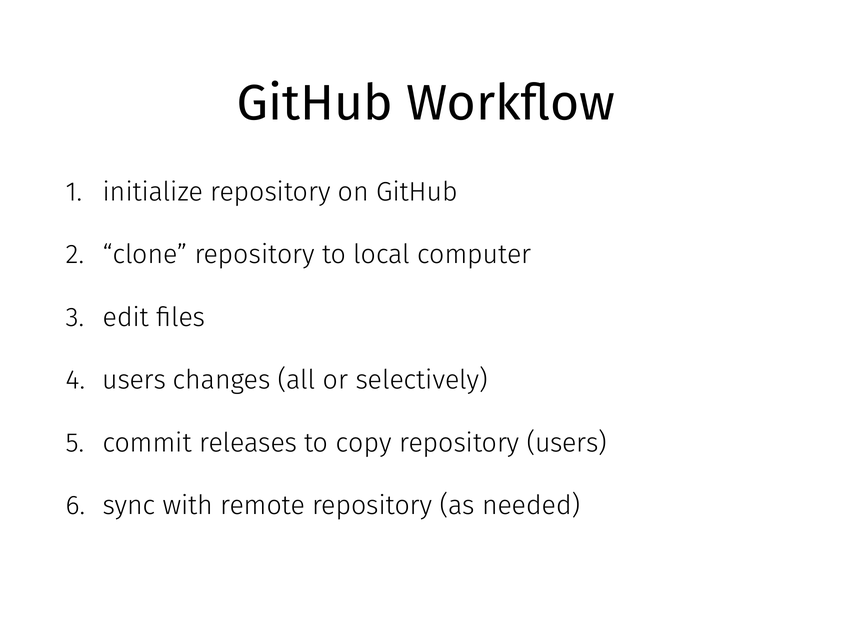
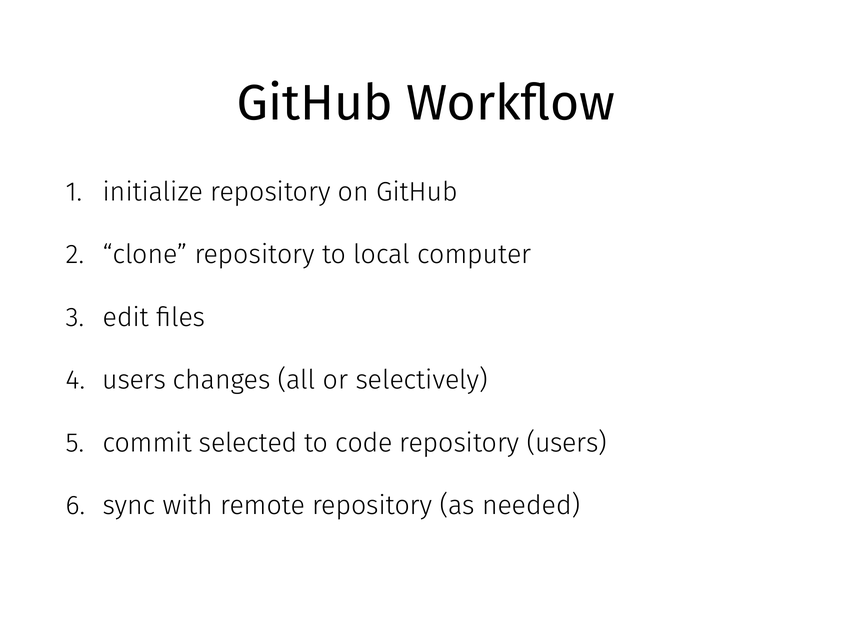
releases: releases -> selected (248, 443)
copy: copy -> code (364, 443)
